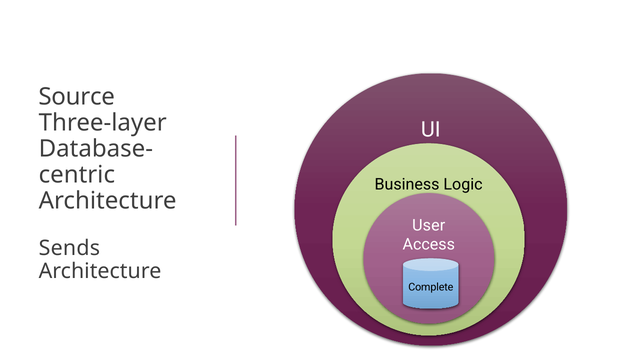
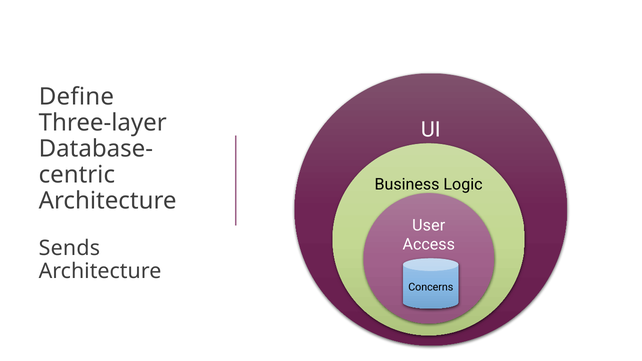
Source: Source -> Define (76, 97)
Complete: Complete -> Concerns (431, 287)
